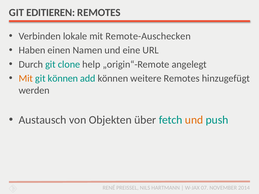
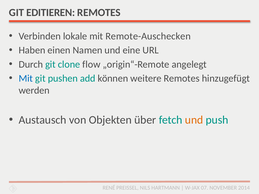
help: help -> flow (91, 64)
Mit colour: orange -> blue (26, 78)
git können: können -> pushen (63, 78)
